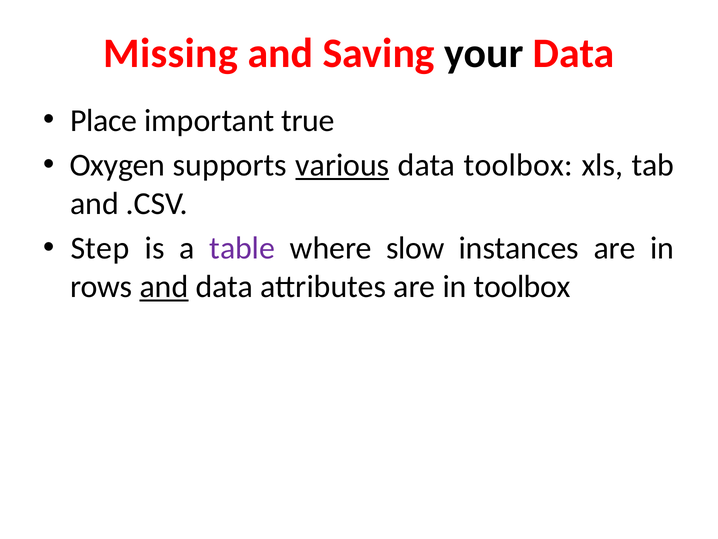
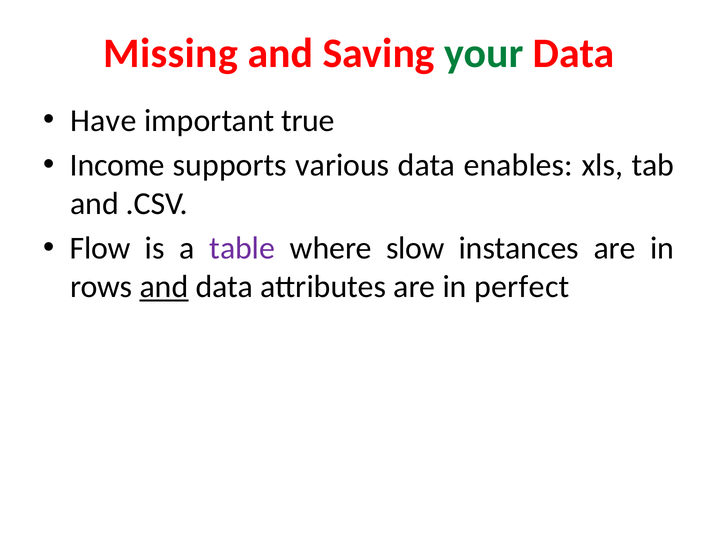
your colour: black -> green (484, 53)
Place: Place -> Have (103, 120)
Oxygen: Oxygen -> Income (117, 165)
various underline: present -> none (342, 165)
data toolbox: toolbox -> enables (518, 165)
Step: Step -> Flow (100, 248)
in toolbox: toolbox -> perfect (522, 286)
